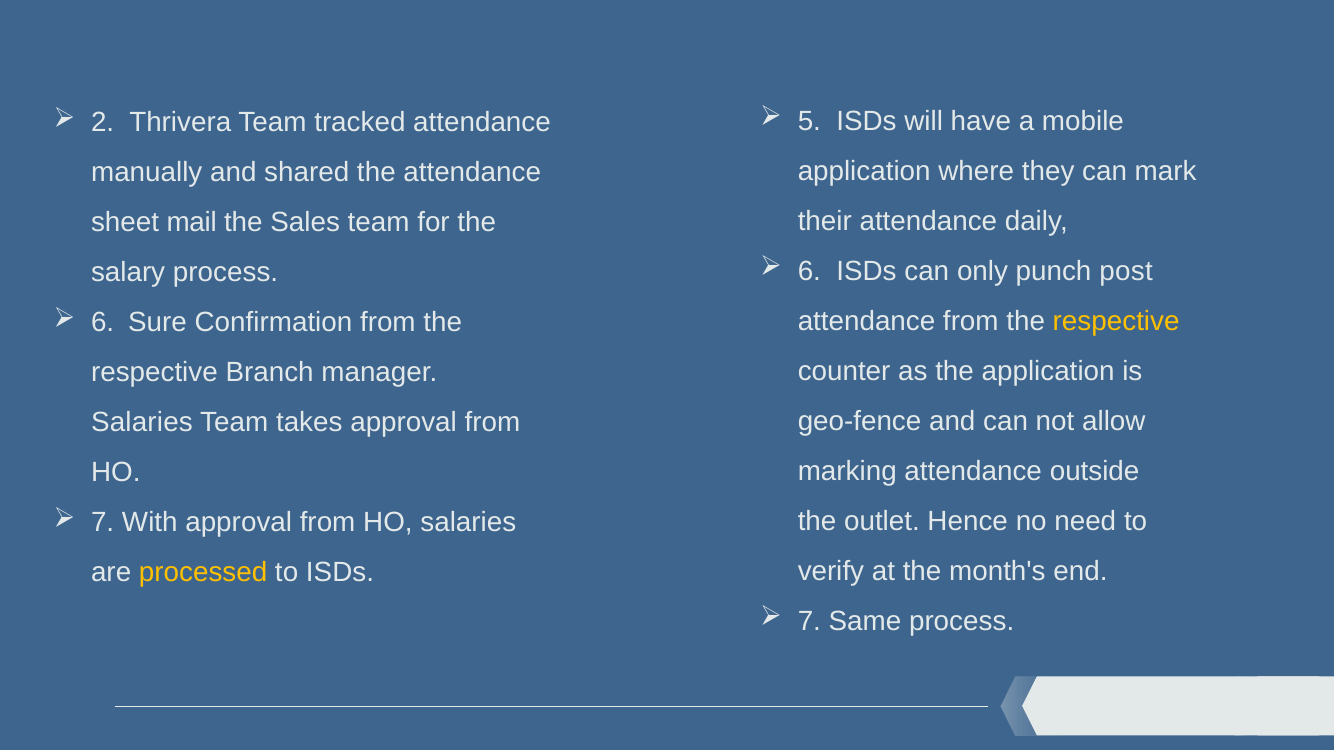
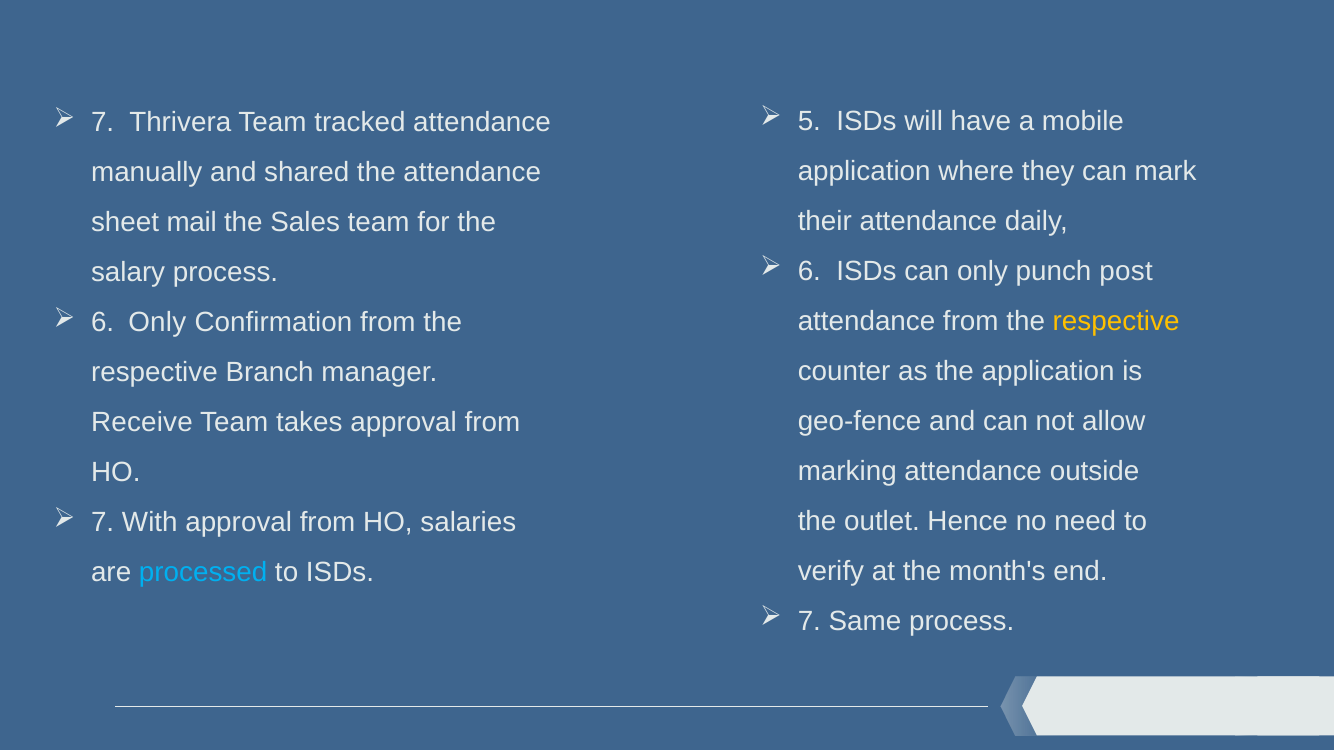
2: 2 -> 7 (103, 122)
6 Sure: Sure -> Only (157, 323)
Salaries: Salaries -> Receive (142, 423)
processed colour: yellow -> light blue (203, 573)
